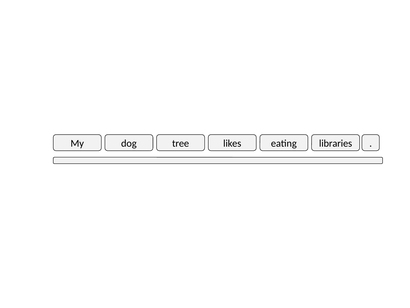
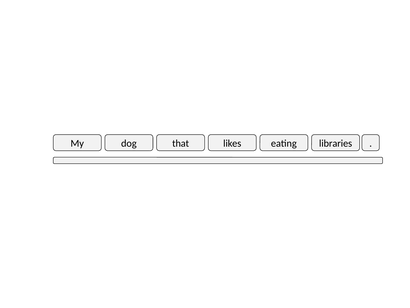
tree: tree -> that (181, 143)
